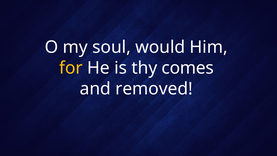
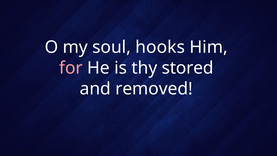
would: would -> hooks (160, 47)
for colour: yellow -> pink (71, 68)
comes: comes -> stored (188, 68)
